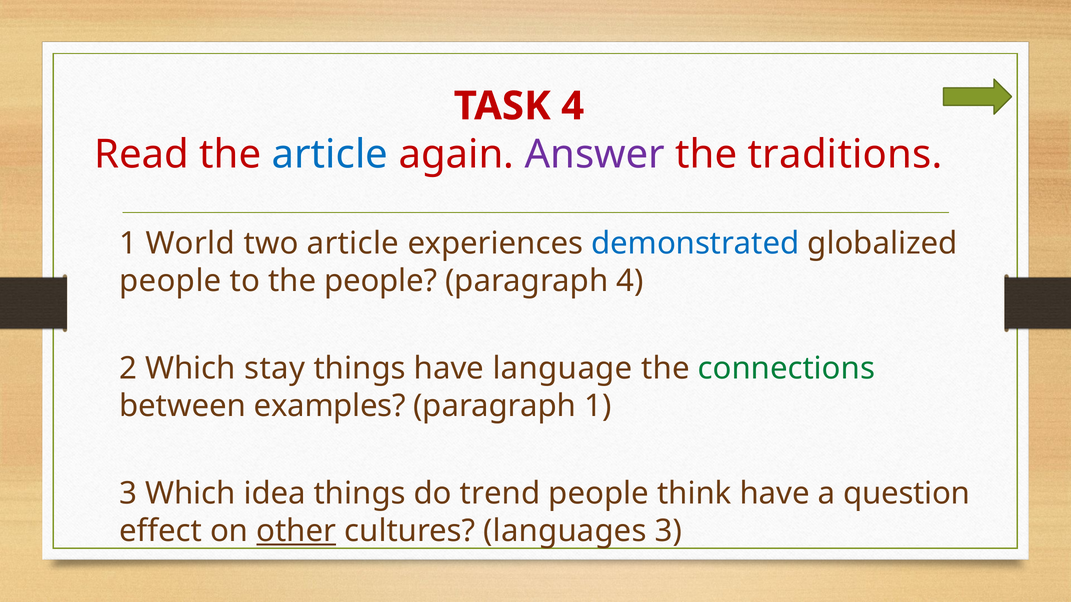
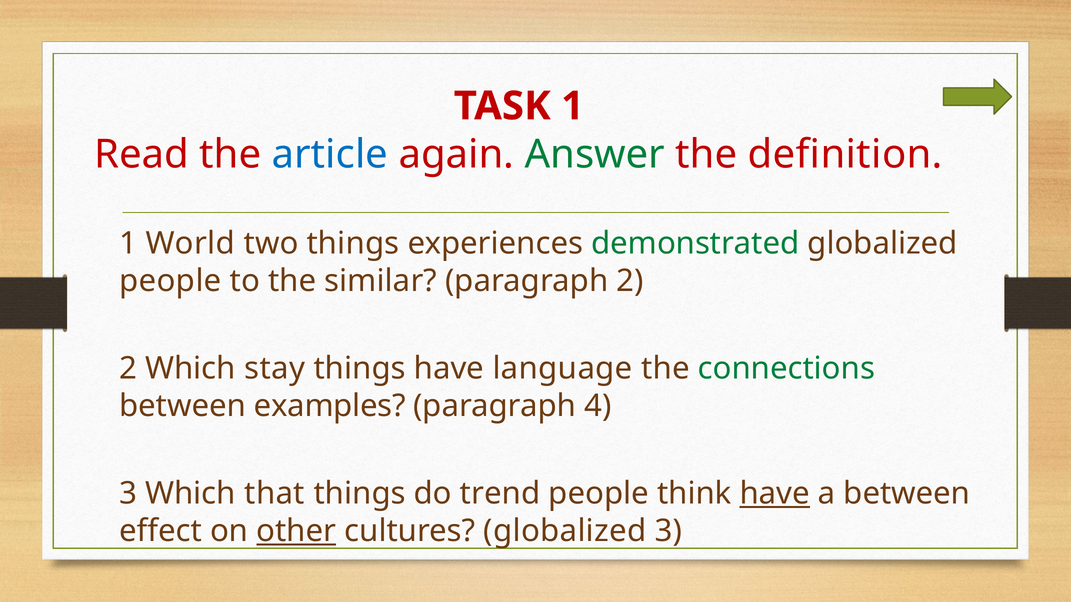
TASK 4: 4 -> 1 (573, 106)
Answer colour: purple -> green (595, 154)
traditions: traditions -> definition (845, 154)
two article: article -> things (353, 244)
demonstrated colour: blue -> green (695, 244)
the people: people -> similar (381, 281)
paragraph 4: 4 -> 2 (630, 281)
paragraph 1: 1 -> 4 (598, 406)
idea: idea -> that (275, 494)
have underline: none -> present (775, 494)
a question: question -> between (907, 494)
cultures languages: languages -> globalized (565, 531)
